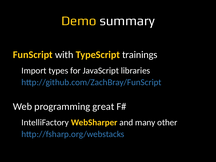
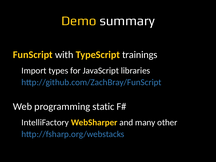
great: great -> static (103, 107)
